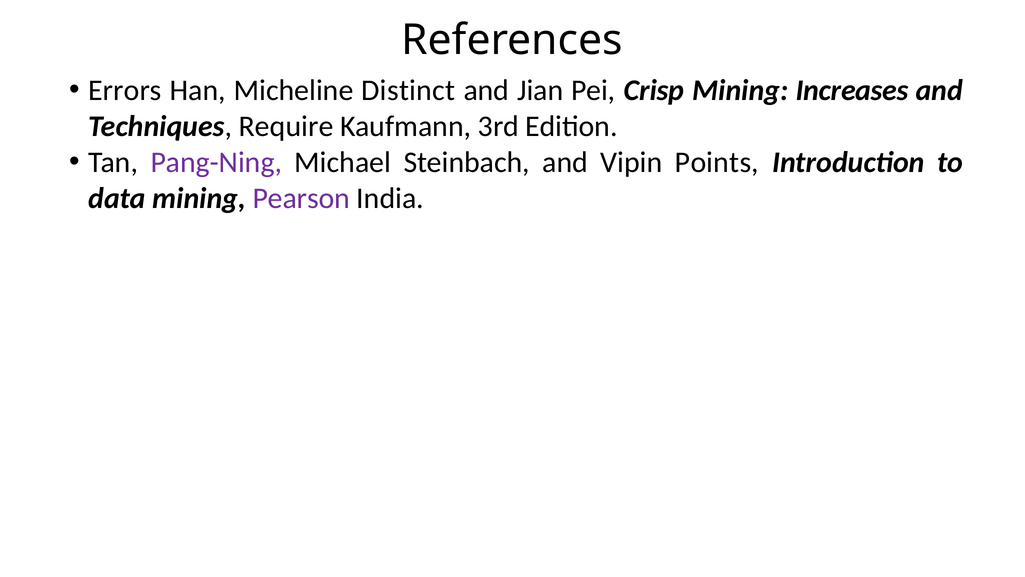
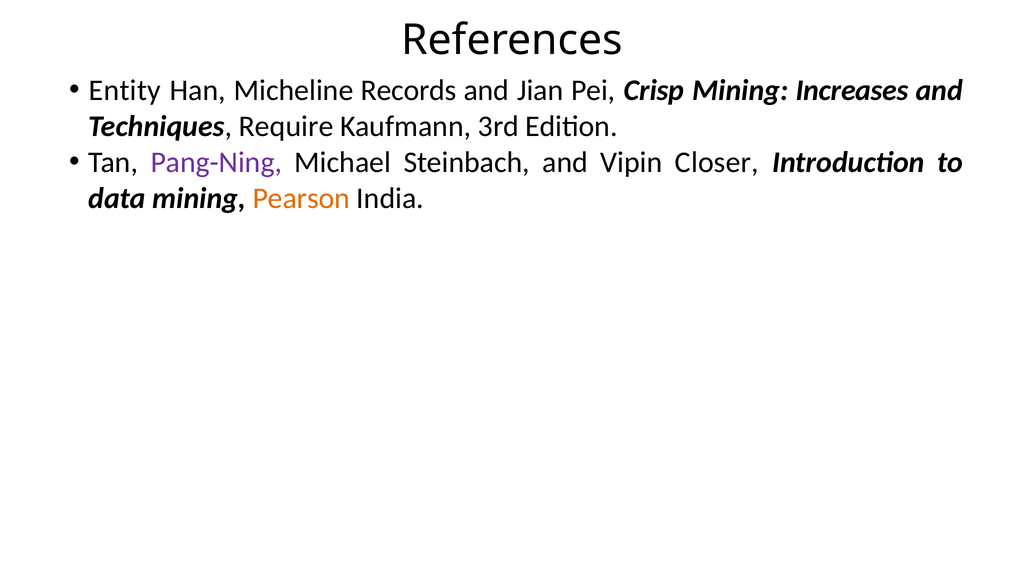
Errors: Errors -> Entity (125, 90)
Distinct: Distinct -> Records (409, 90)
Points: Points -> Closer (717, 162)
Pearson colour: purple -> orange (301, 198)
